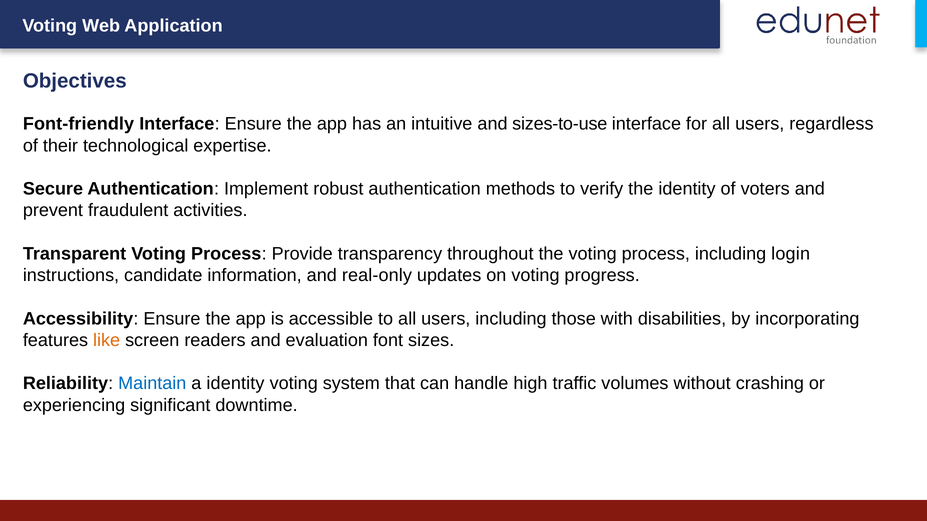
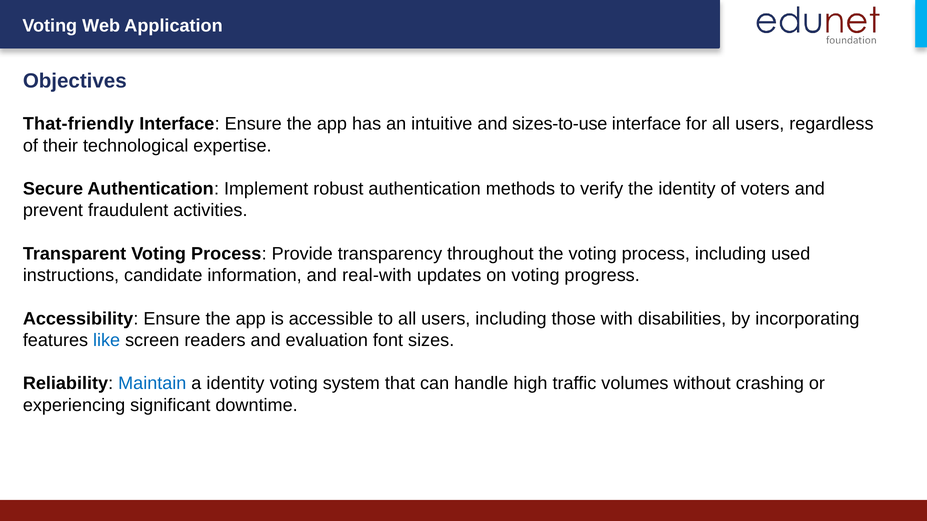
Font-friendly: Font-friendly -> That-friendly (78, 124)
login: login -> used (791, 254)
real-only: real-only -> real-with (377, 276)
like colour: orange -> blue (107, 341)
